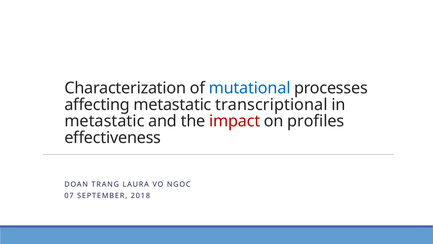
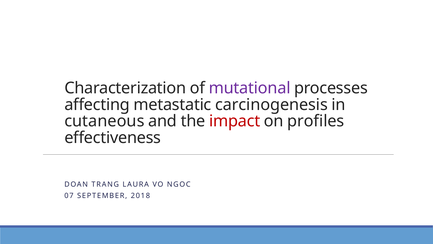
mutational colour: blue -> purple (250, 88)
transcriptional: transcriptional -> carcinogenesis (272, 105)
metastatic: metastatic -> cutaneous (104, 121)
